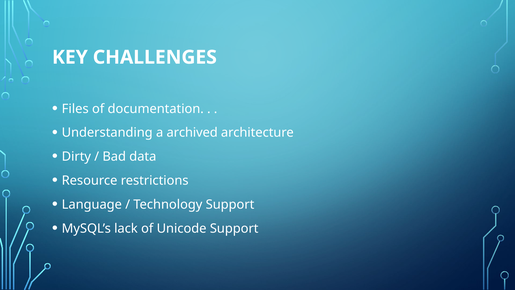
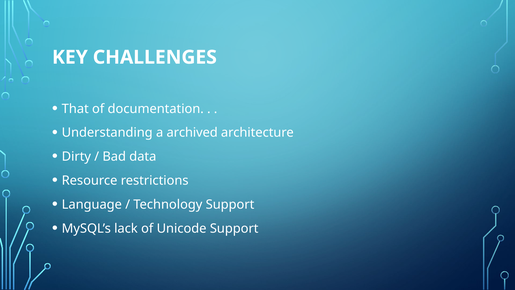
Files: Files -> That (75, 109)
